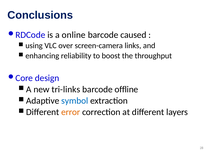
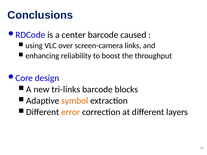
online: online -> center (74, 35)
offline: offline -> blocks (126, 90)
symbol colour: blue -> orange (75, 101)
